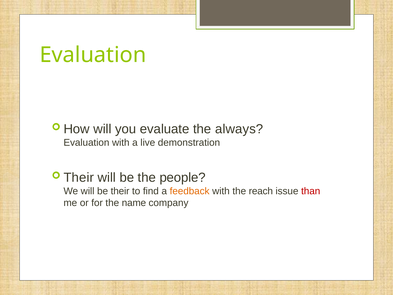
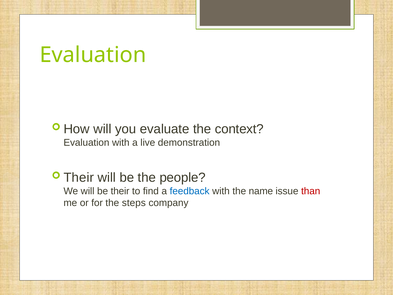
always: always -> context (239, 129)
feedback colour: orange -> blue (190, 191)
reach: reach -> name (261, 191)
name: name -> steps (134, 203)
